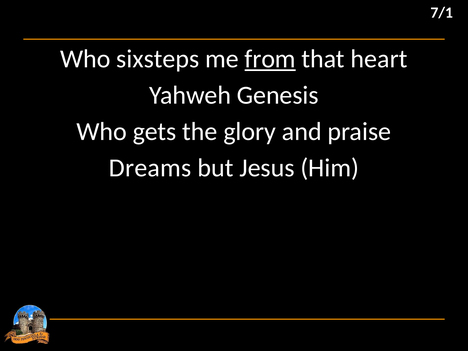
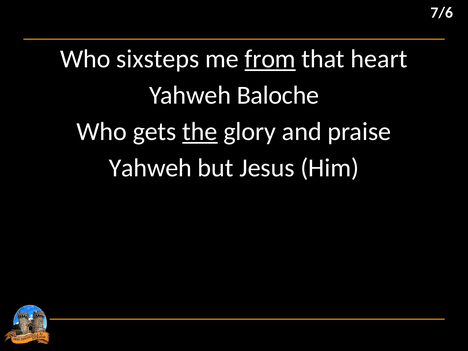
7/1: 7/1 -> 7/6 (442, 13)
Genesis: Genesis -> Baloche (278, 95)
the underline: none -> present (200, 132)
Dreams: Dreams -> Yahweh (150, 168)
